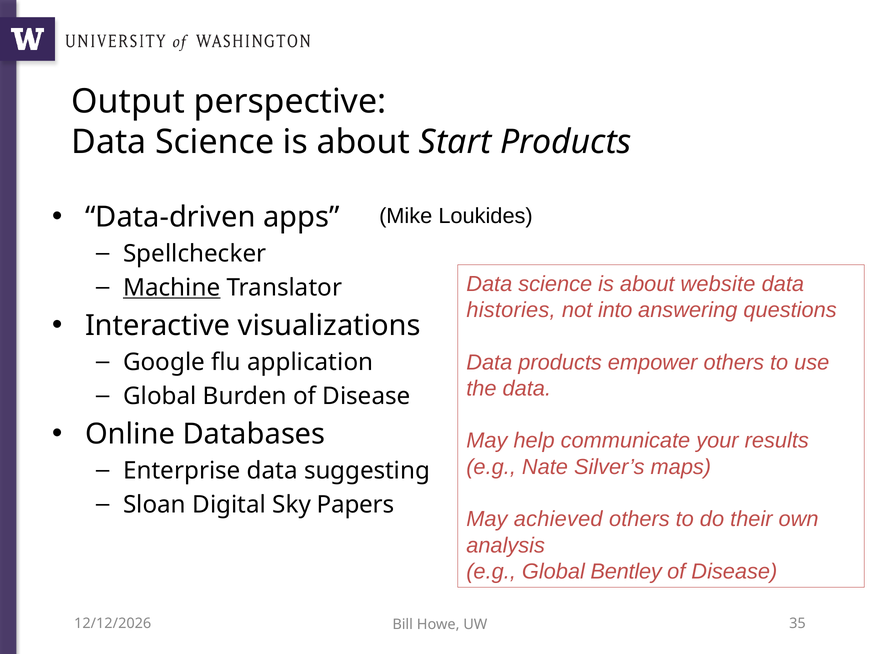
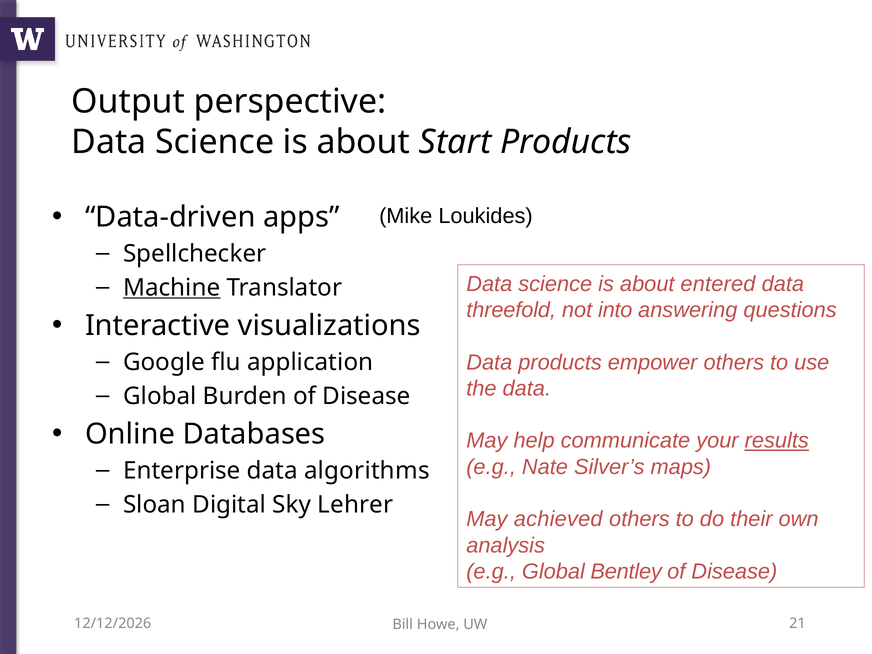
website: website -> entered (718, 284)
histories: histories -> threefold (511, 310)
results underline: none -> present (777, 441)
suggesting: suggesting -> algorithms (367, 471)
Papers: Papers -> Lehrer (355, 505)
35: 35 -> 21 (797, 623)
